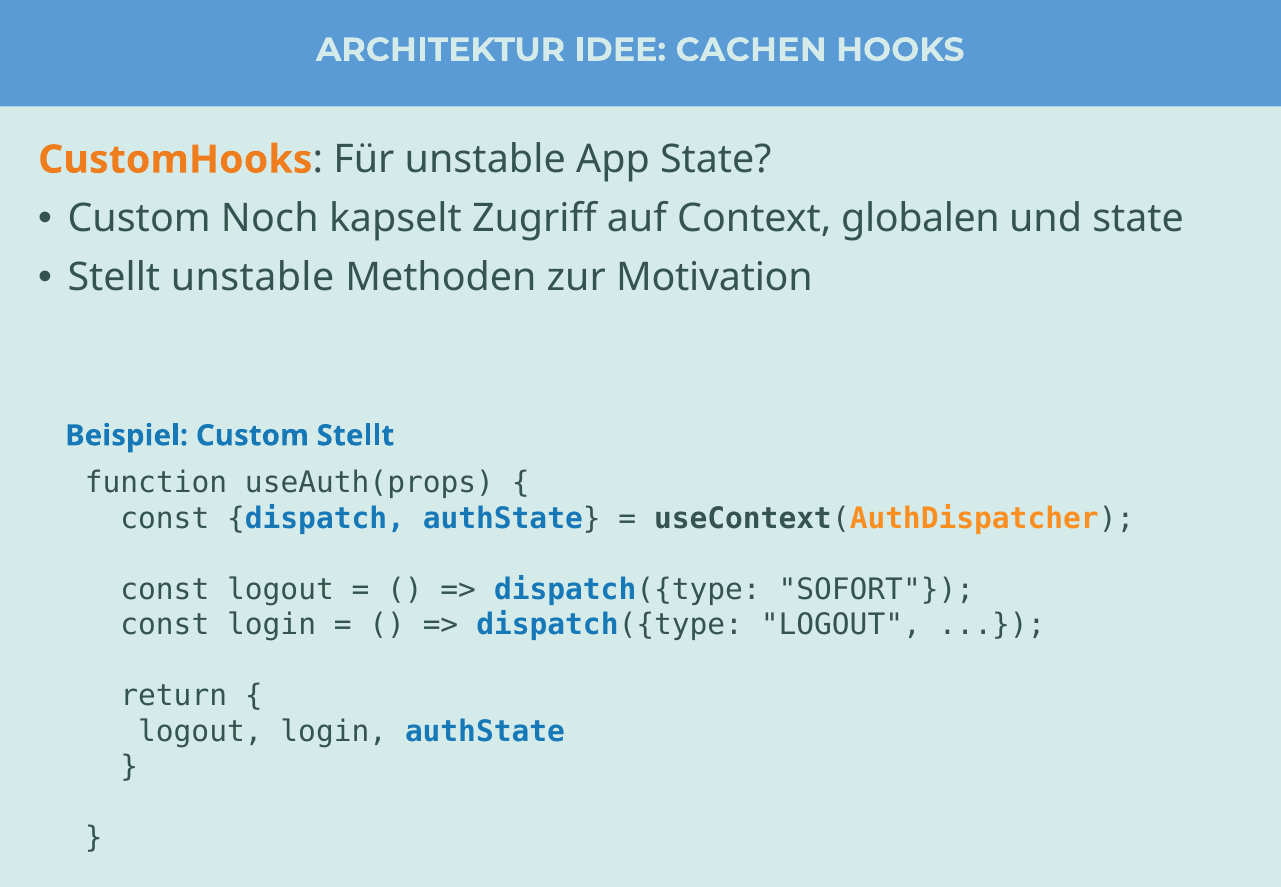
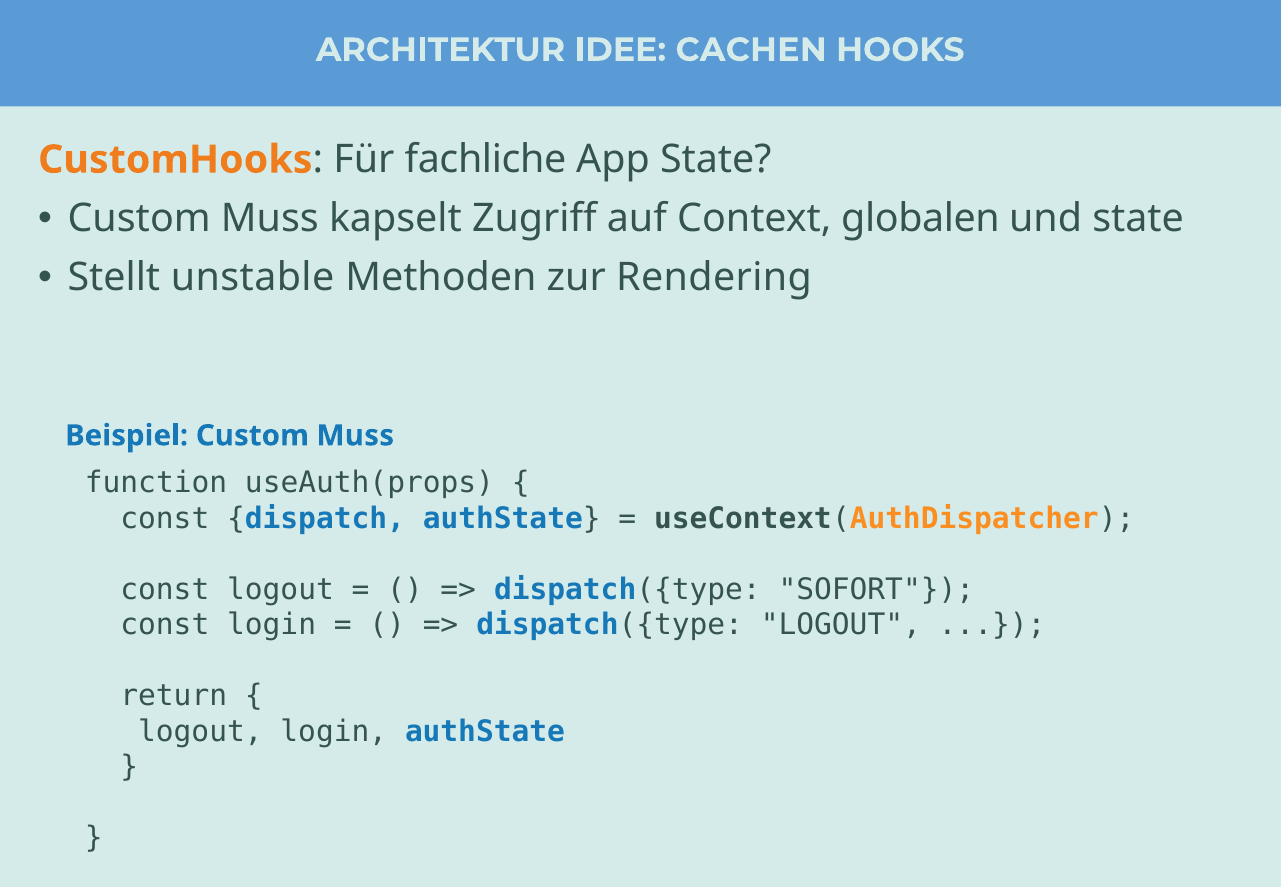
Für unstable: unstable -> fachliche (485, 160)
Noch: Noch -> Muss (270, 219)
Motivation: Motivation -> Rendering (714, 278)
Beispiel Custom Stellt: Stellt -> Muss (355, 436)
